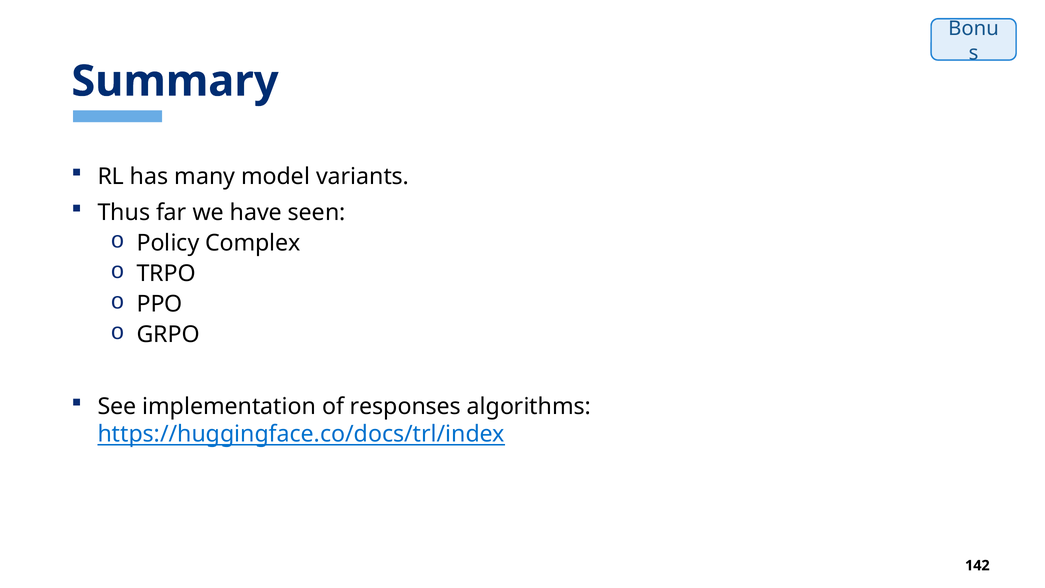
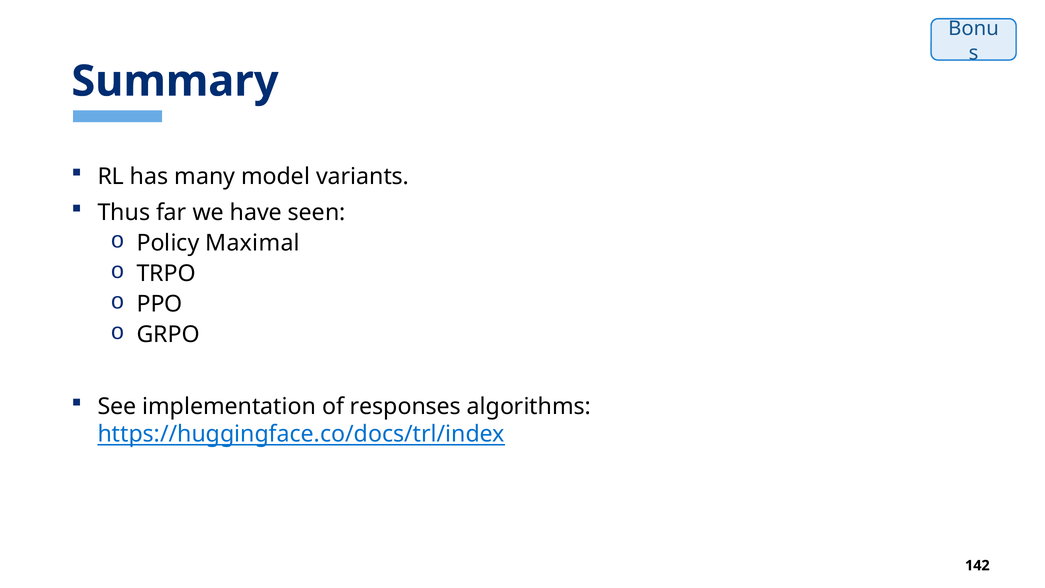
Complex: Complex -> Maximal (253, 243)
